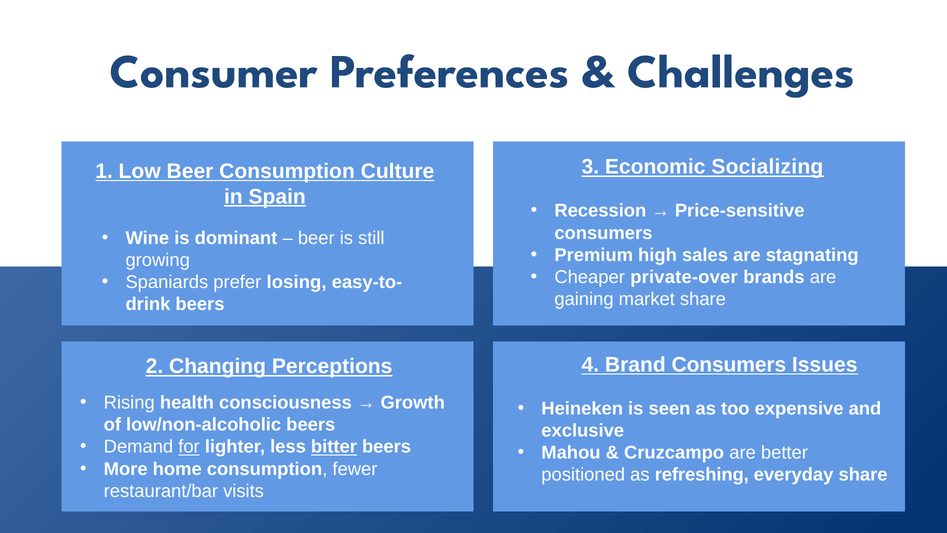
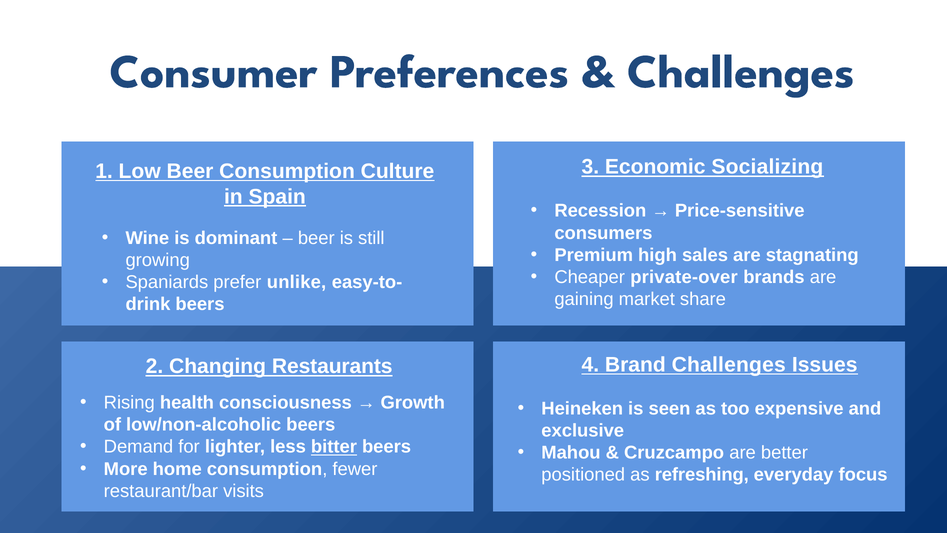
losing: losing -> unlike (297, 282)
Brand Consumers: Consumers -> Challenges (729, 365)
Perceptions: Perceptions -> Restaurants (332, 366)
for underline: present -> none (189, 447)
everyday share: share -> focus (863, 475)
